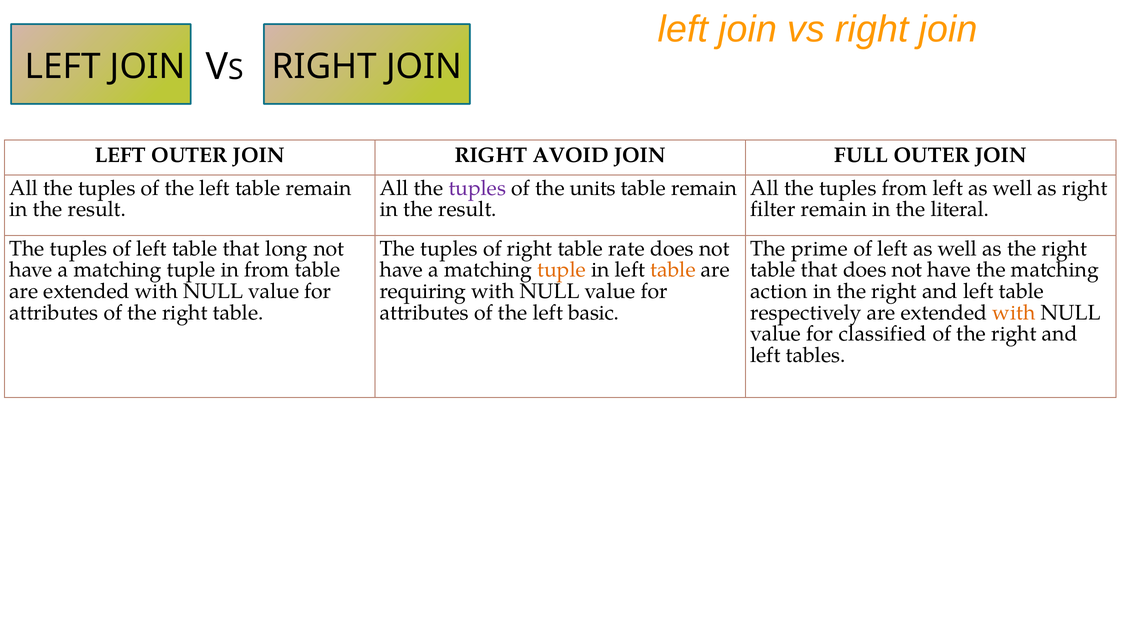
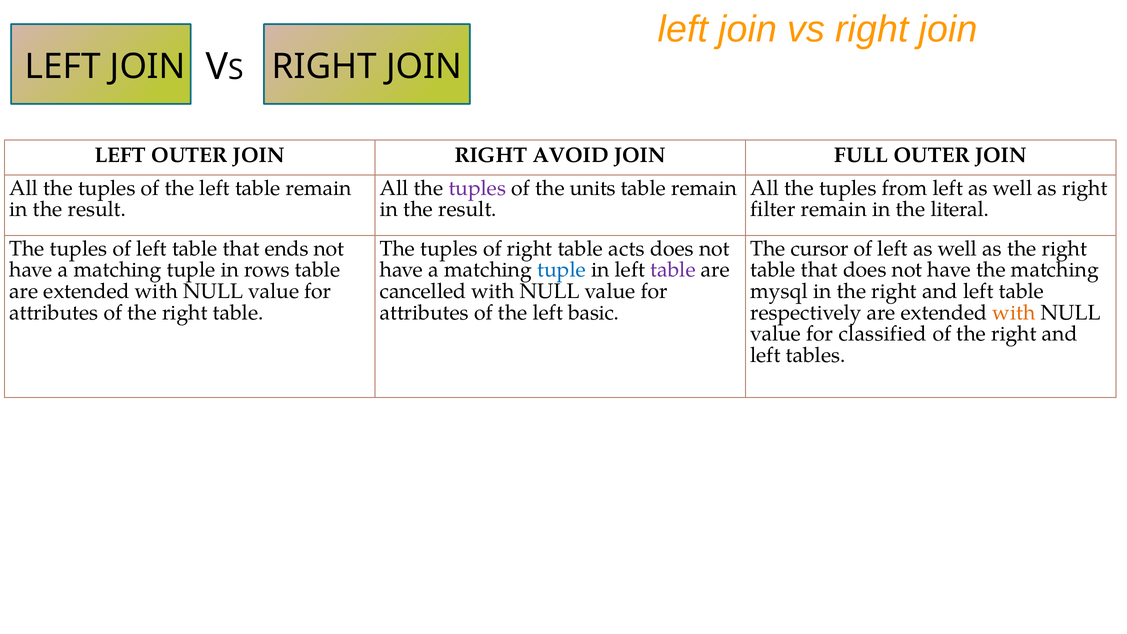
long: long -> ends (287, 249)
rate: rate -> acts (627, 249)
prime: prime -> cursor (820, 249)
in from: from -> rows (267, 270)
tuple colour: orange -> blue (562, 270)
table colour: orange -> purple (673, 270)
requiring: requiring -> cancelled (423, 291)
action: action -> mysql (779, 291)
